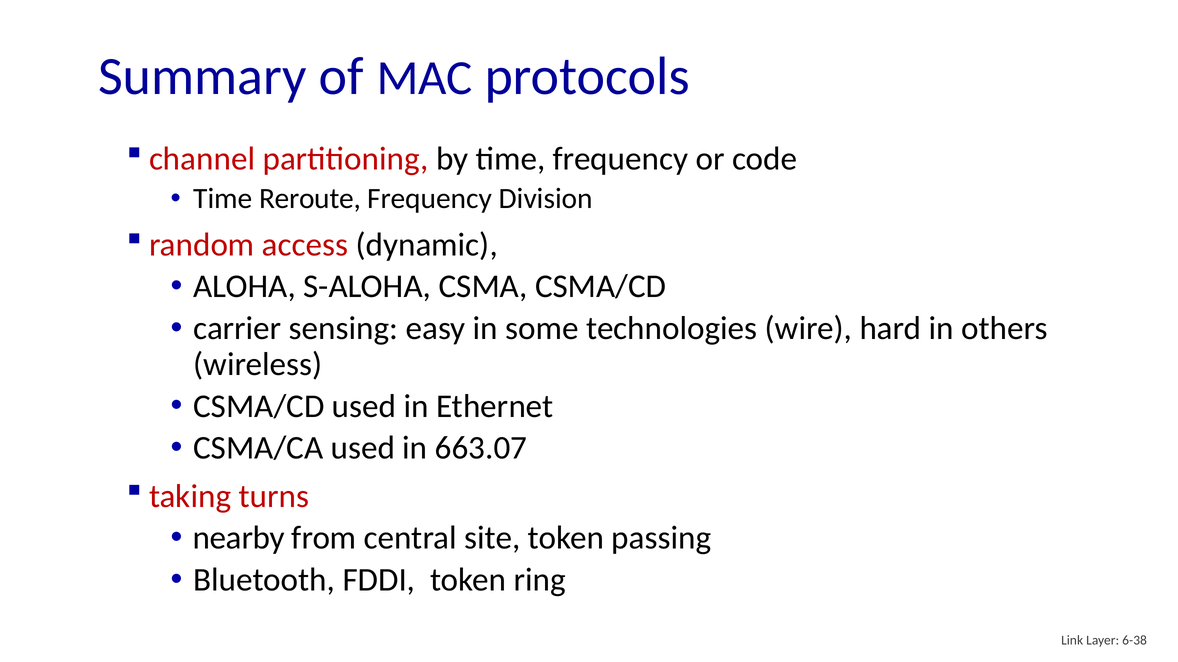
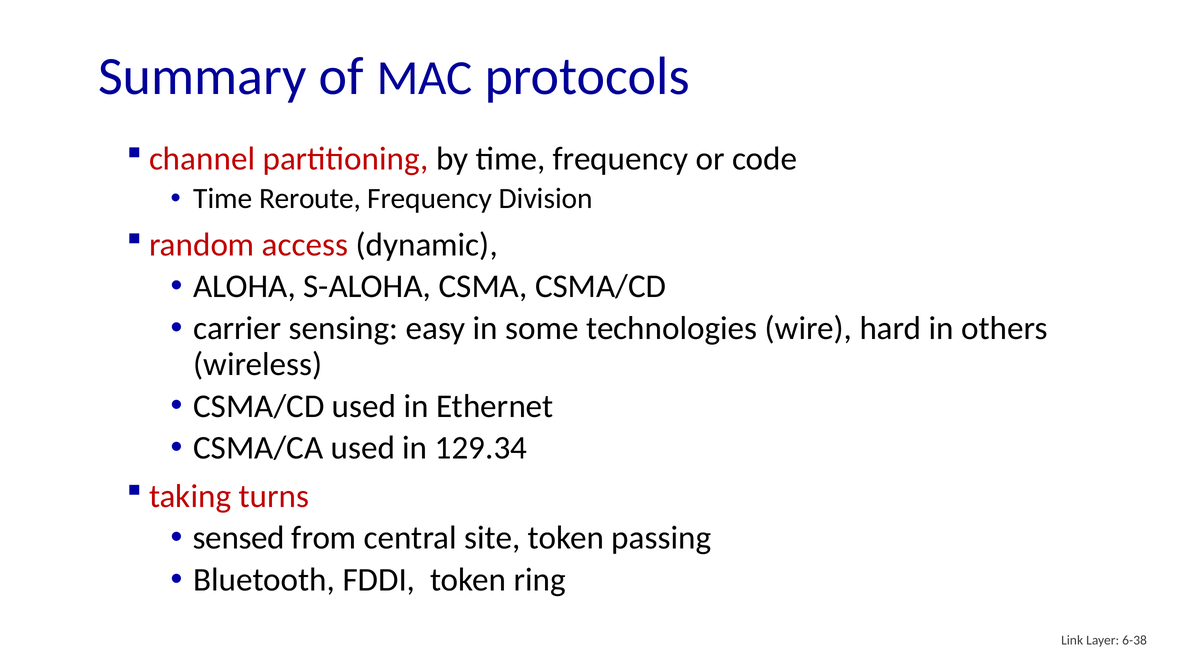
663.07: 663.07 -> 129.34 (481, 448)
nearby: nearby -> sensed (239, 538)
